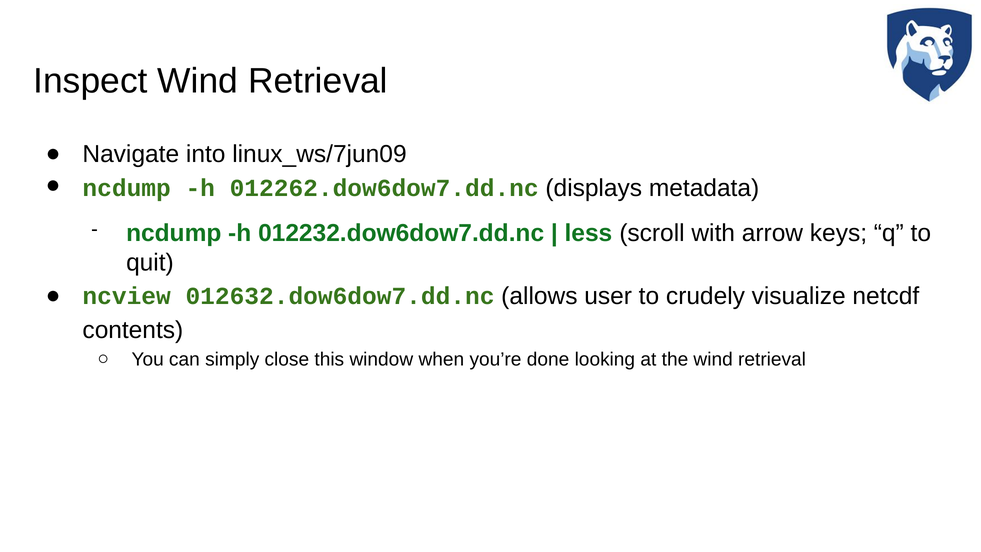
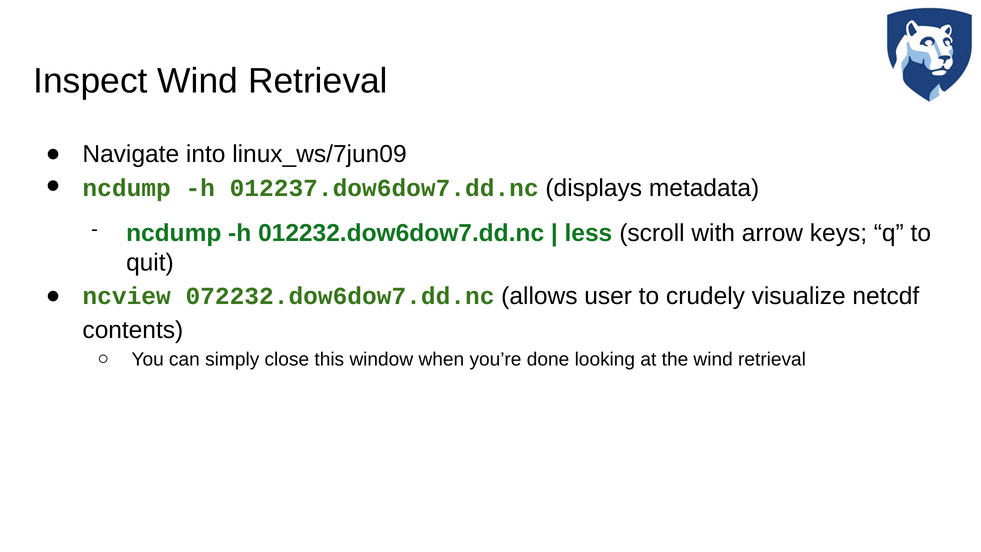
012262.dow6dow7.dd.nc: 012262.dow6dow7.dd.nc -> 012237.dow6dow7.dd.nc (384, 188)
012632.dow6dow7.dd.nc: 012632.dow6dow7.dd.nc -> 072232.dow6dow7.dd.nc (340, 296)
